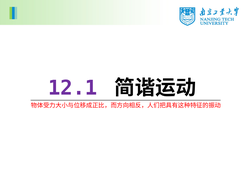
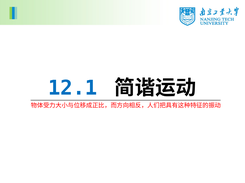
12.1 colour: purple -> blue (73, 88)
